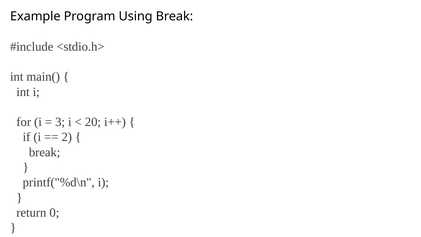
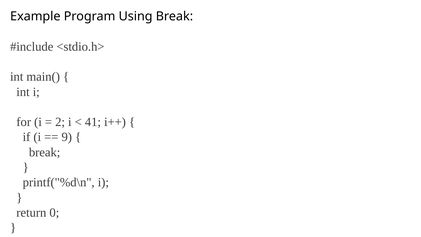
3: 3 -> 2 (60, 122)
20: 20 -> 41 (93, 122)
2: 2 -> 9 (67, 137)
